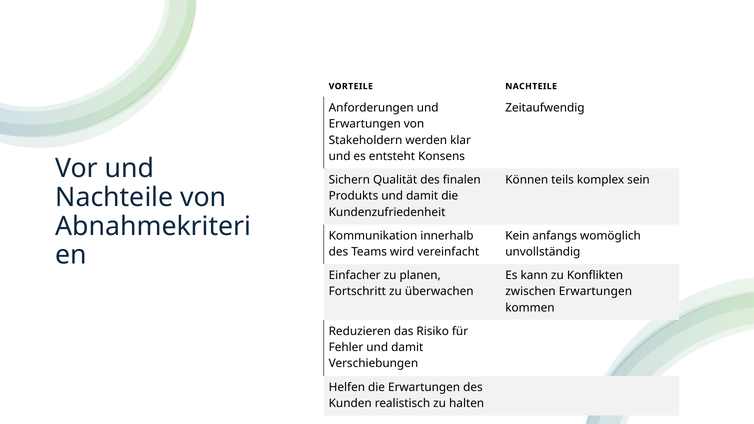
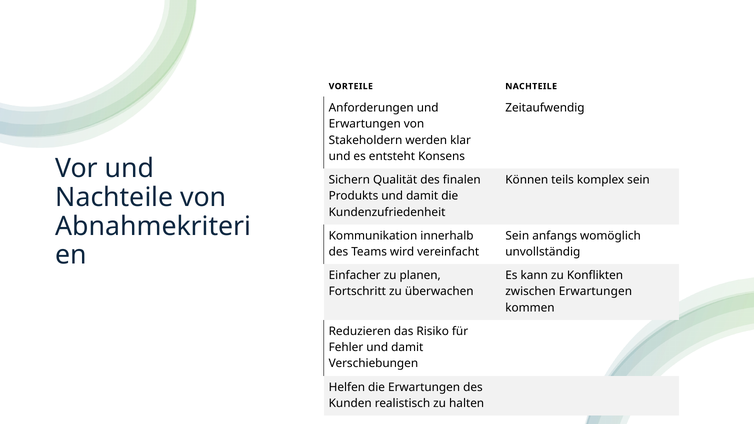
Kein: Kein -> Sein (517, 236)
